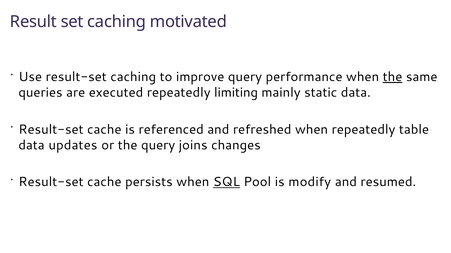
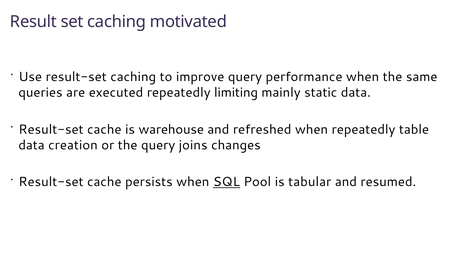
the underline: present -> none (393, 77)
referenced: referenced -> warehouse (171, 130)
updates: updates -> creation (73, 146)
modify: modify -> tabular (310, 182)
